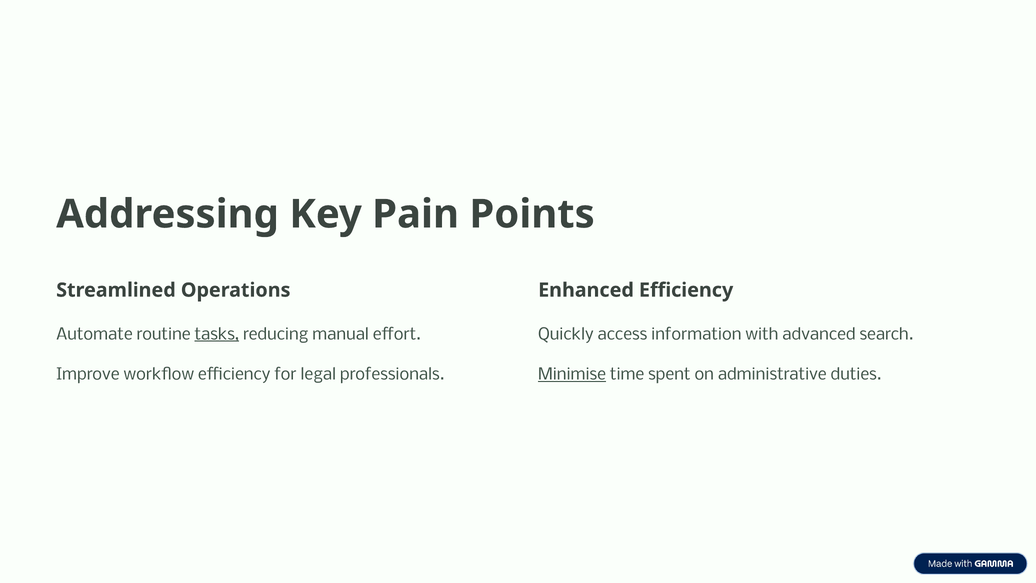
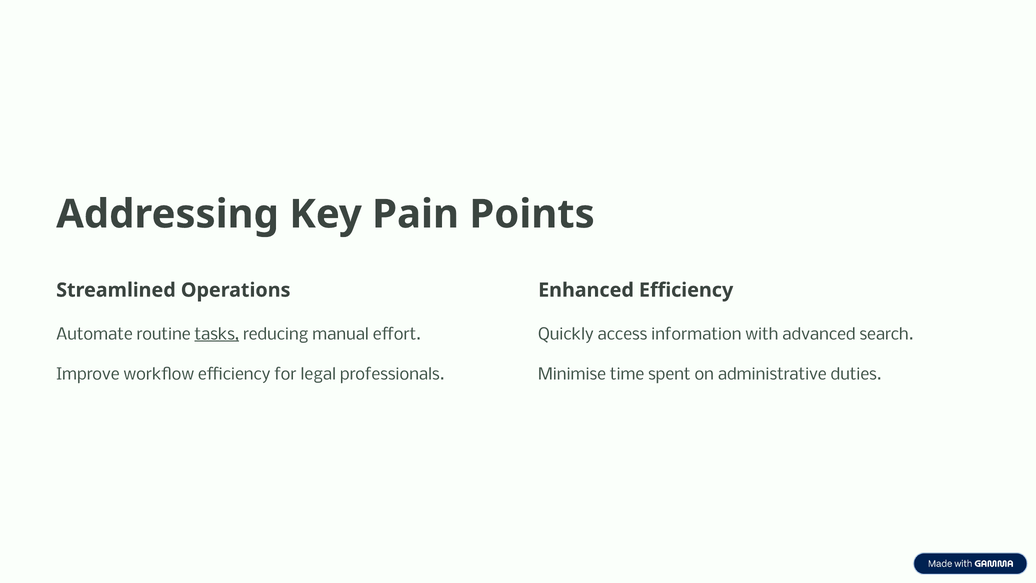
Minimise underline: present -> none (572, 374)
